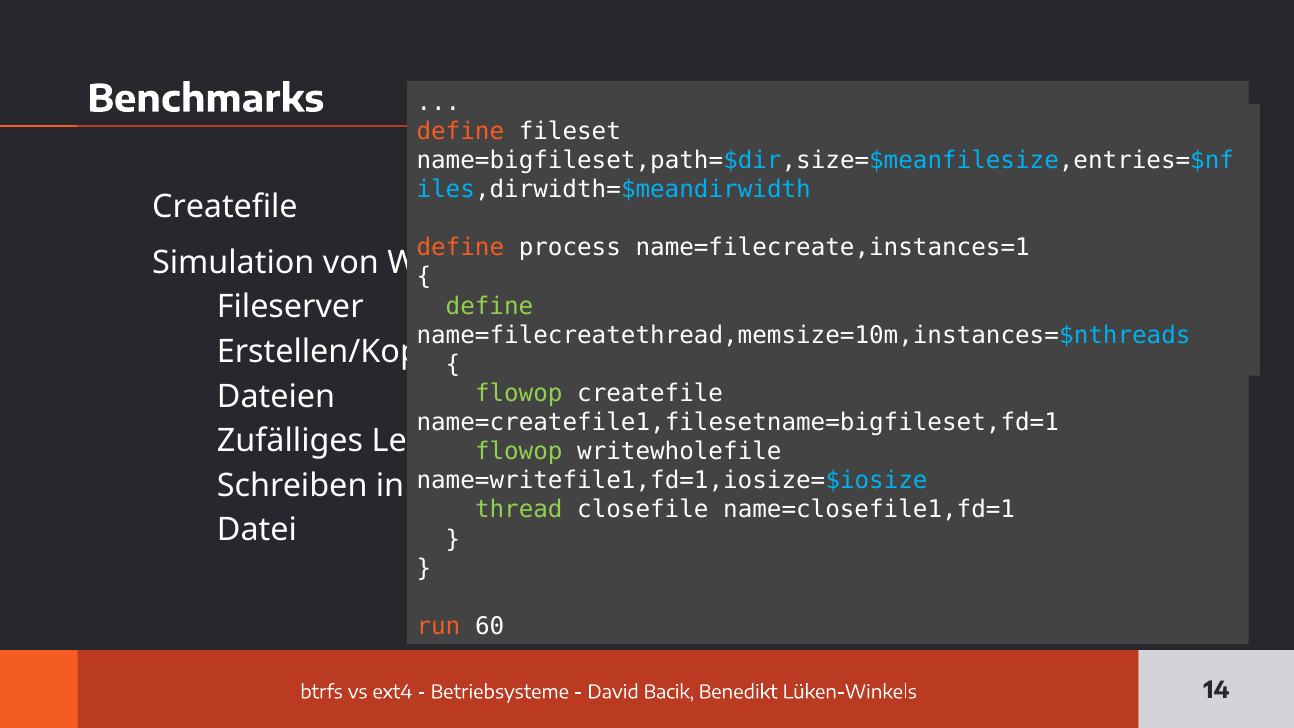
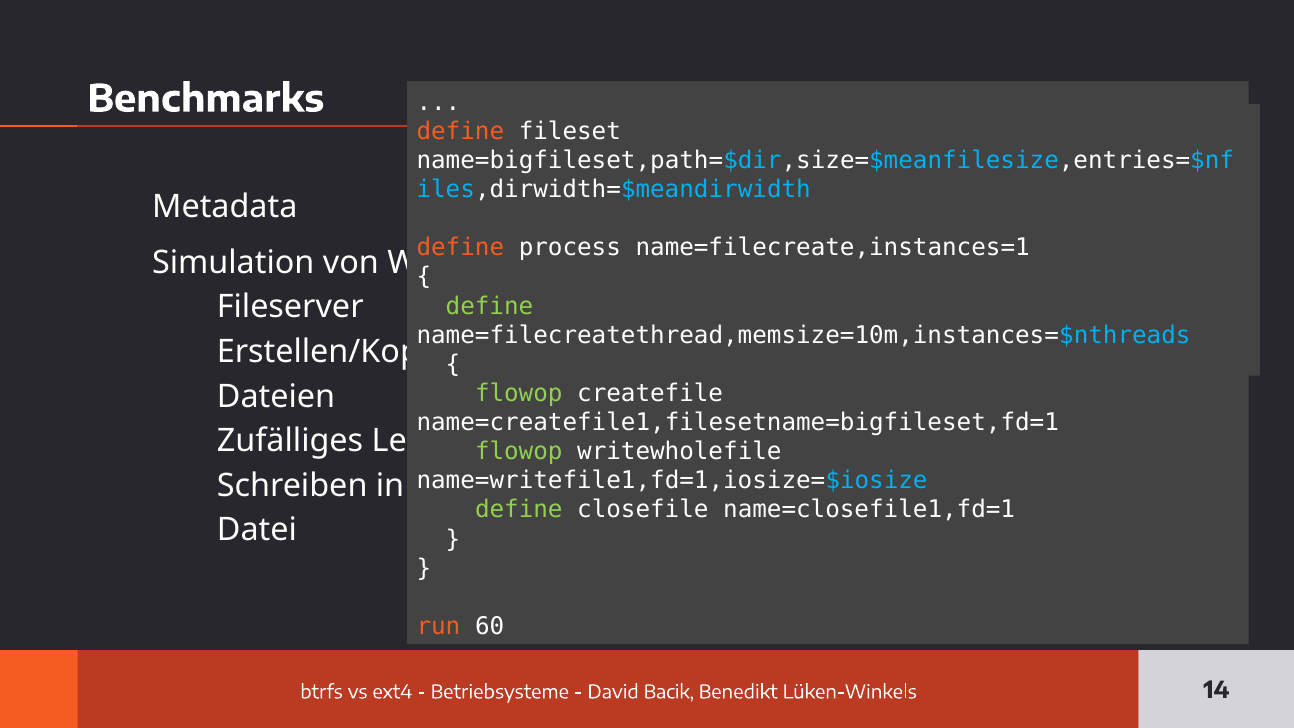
Createfile: Createfile -> Metadata (225, 207)
thread: thread -> define (519, 510)
